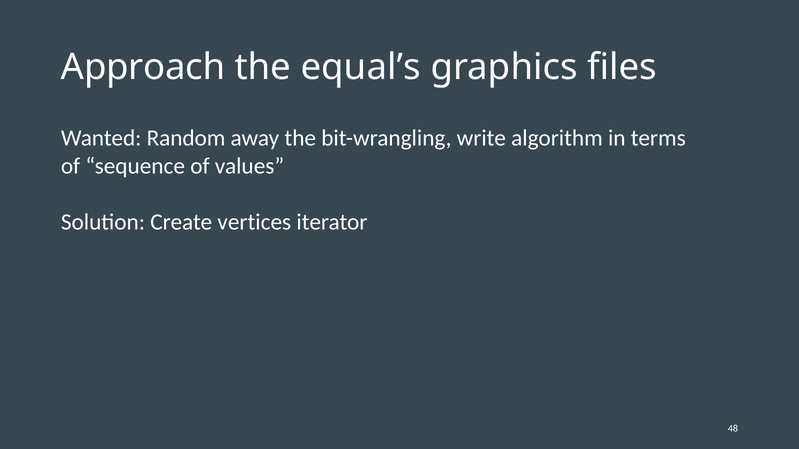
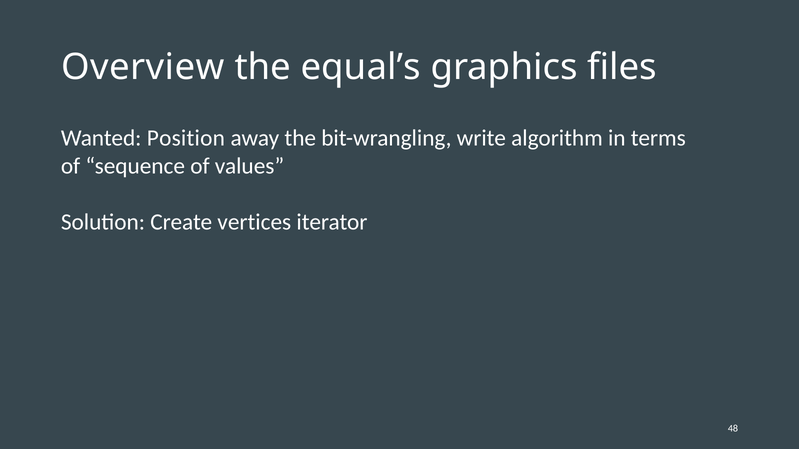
Approach: Approach -> Overview (143, 67)
Random: Random -> Position (186, 138)
